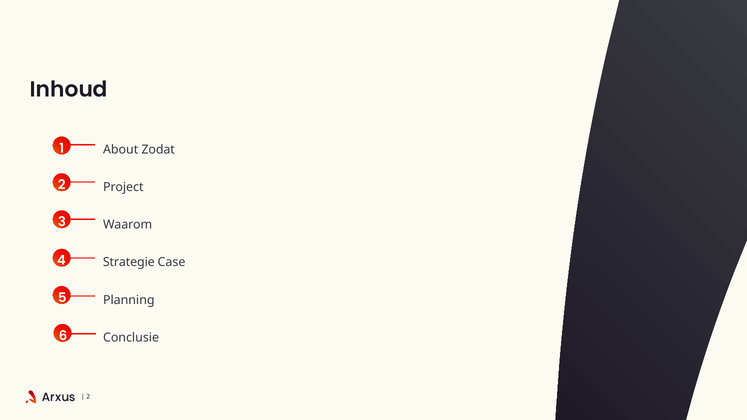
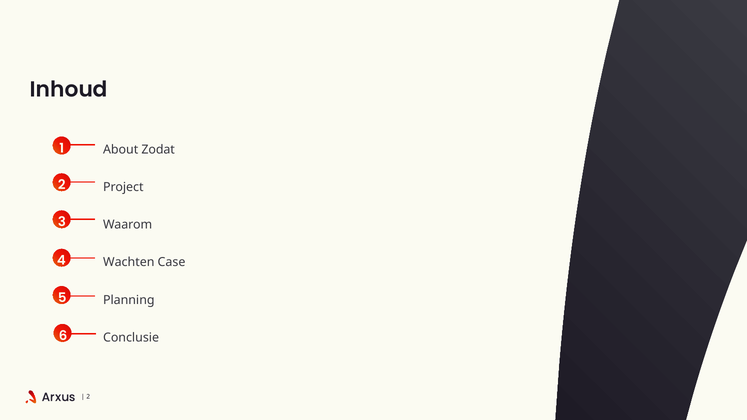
Strategie: Strategie -> Wachten (129, 262)
